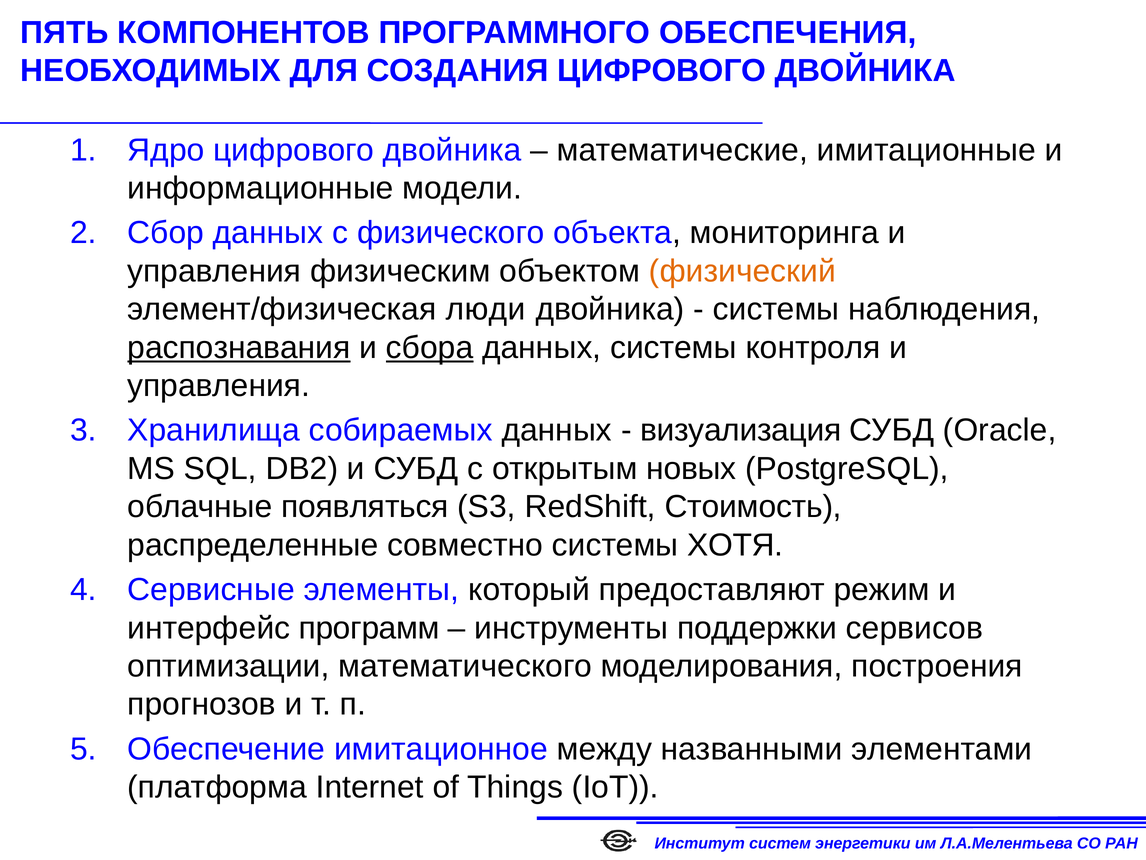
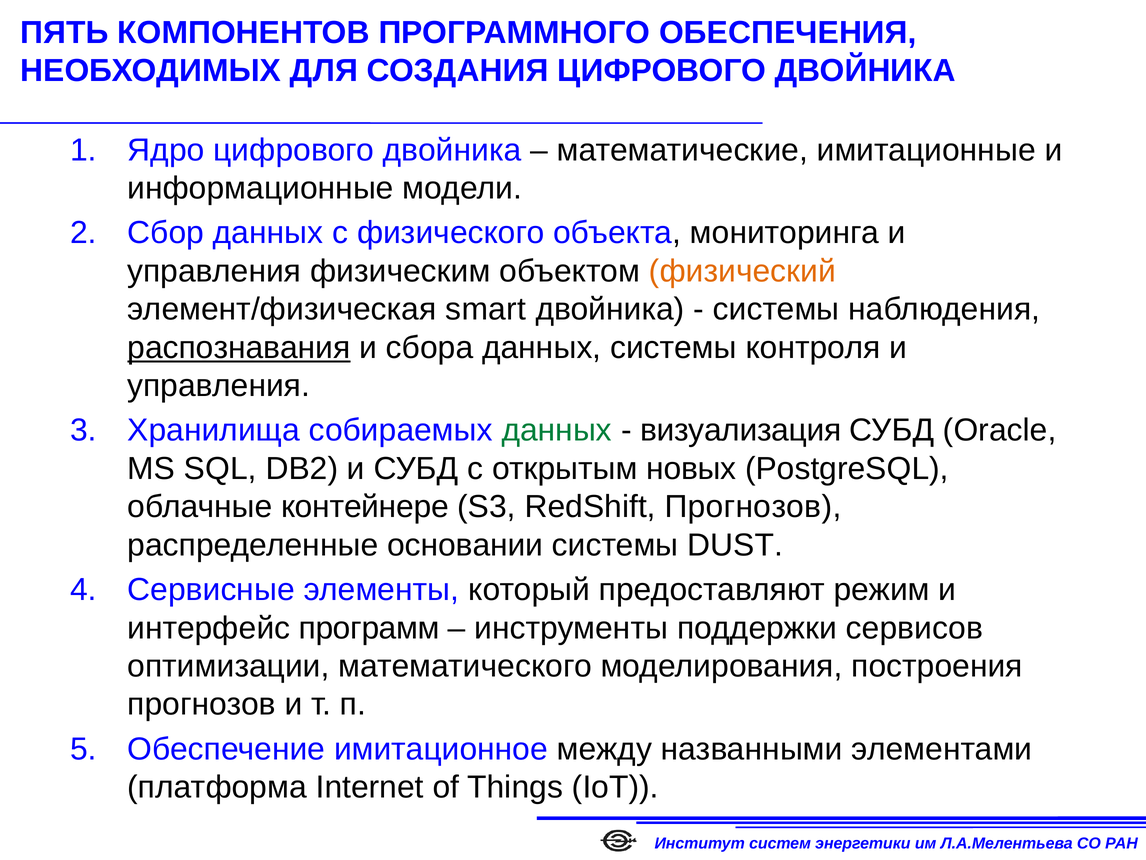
люди: люди -> smart (486, 309)
сбора underline: present -> none (430, 347)
данных colour: black -> green (557, 430)
появляться: появляться -> контейнере (365, 507)
RedShift Стоимость: Стоимость -> Прогнозов (753, 507)
совместно: совместно -> основании (465, 545)
ХОТЯ: ХОТЯ -> DUST (735, 545)
